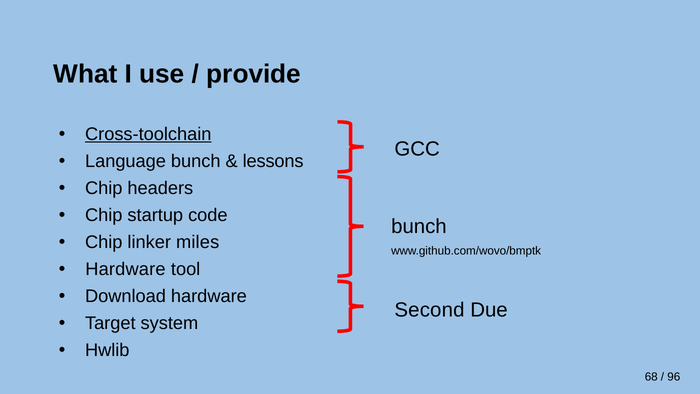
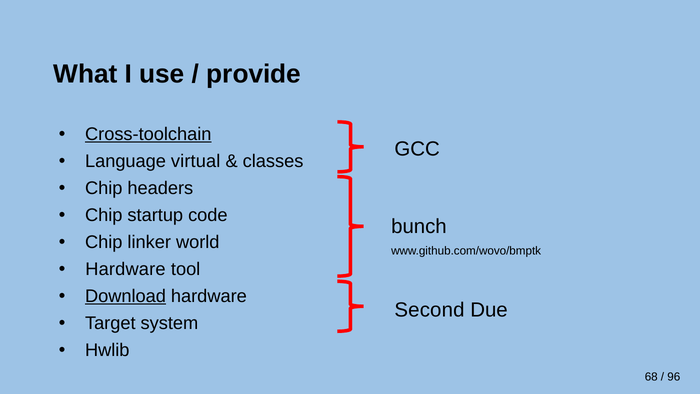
Language bunch: bunch -> virtual (196, 161)
lessons: lessons -> classes (273, 161)
miles: miles -> world (198, 242)
Download underline: none -> present (126, 296)
